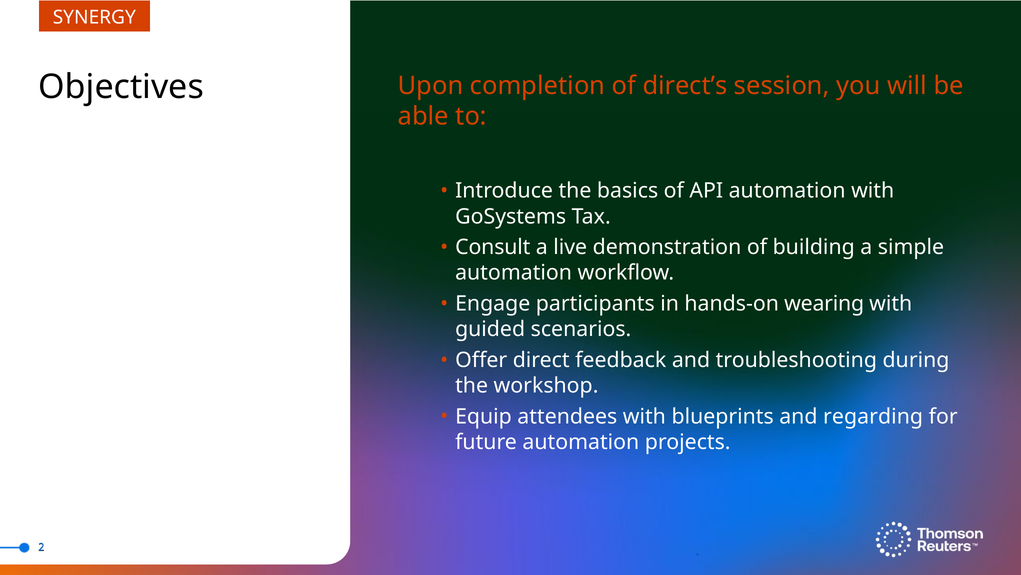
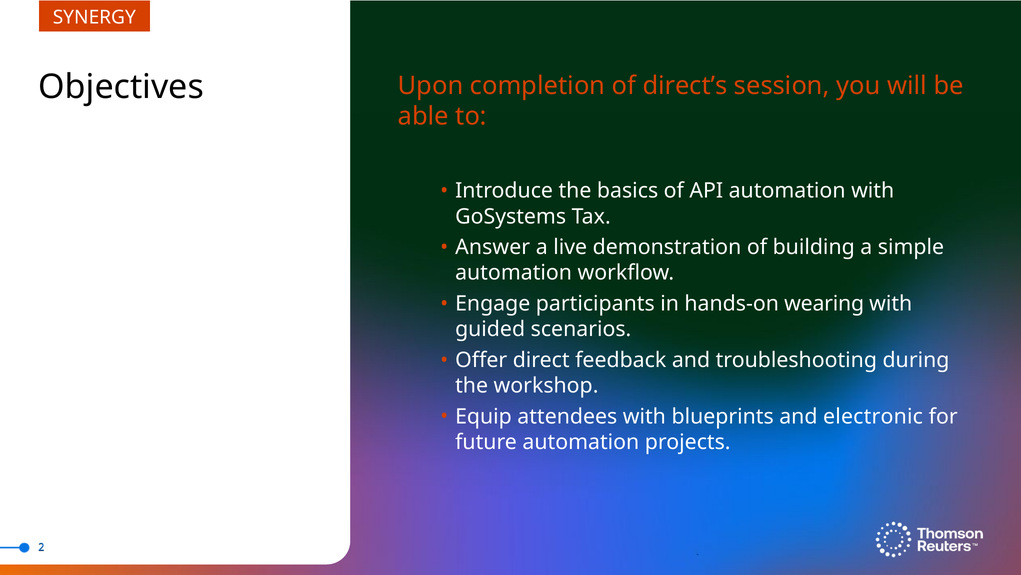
Consult: Consult -> Answer (493, 247)
regarding: regarding -> electronic (873, 416)
